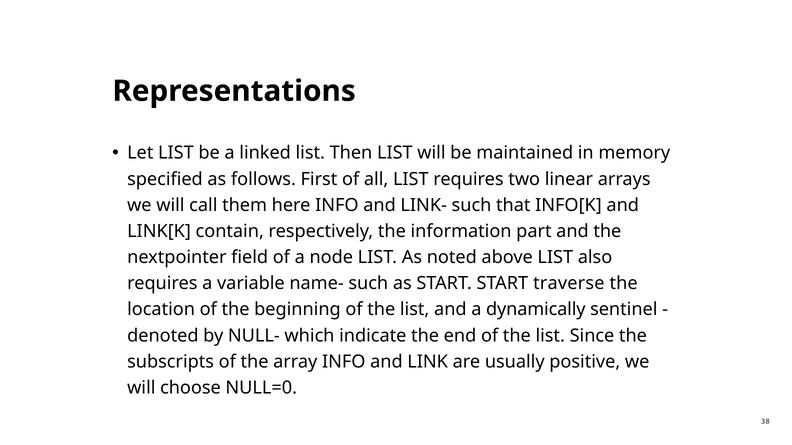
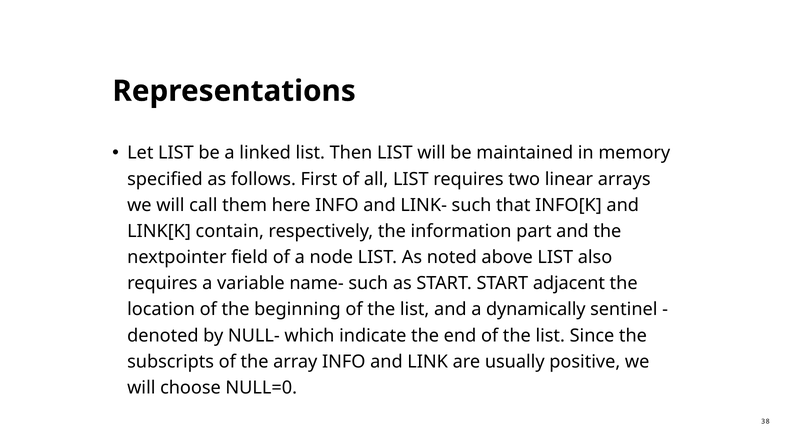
traverse: traverse -> adjacent (569, 284)
